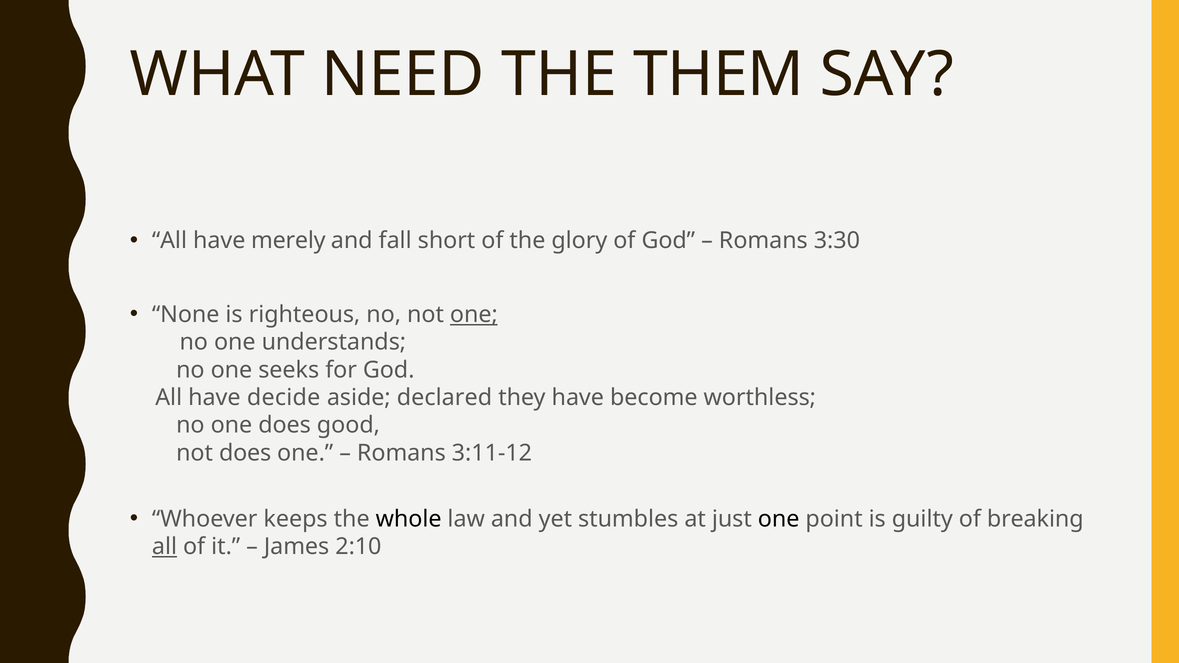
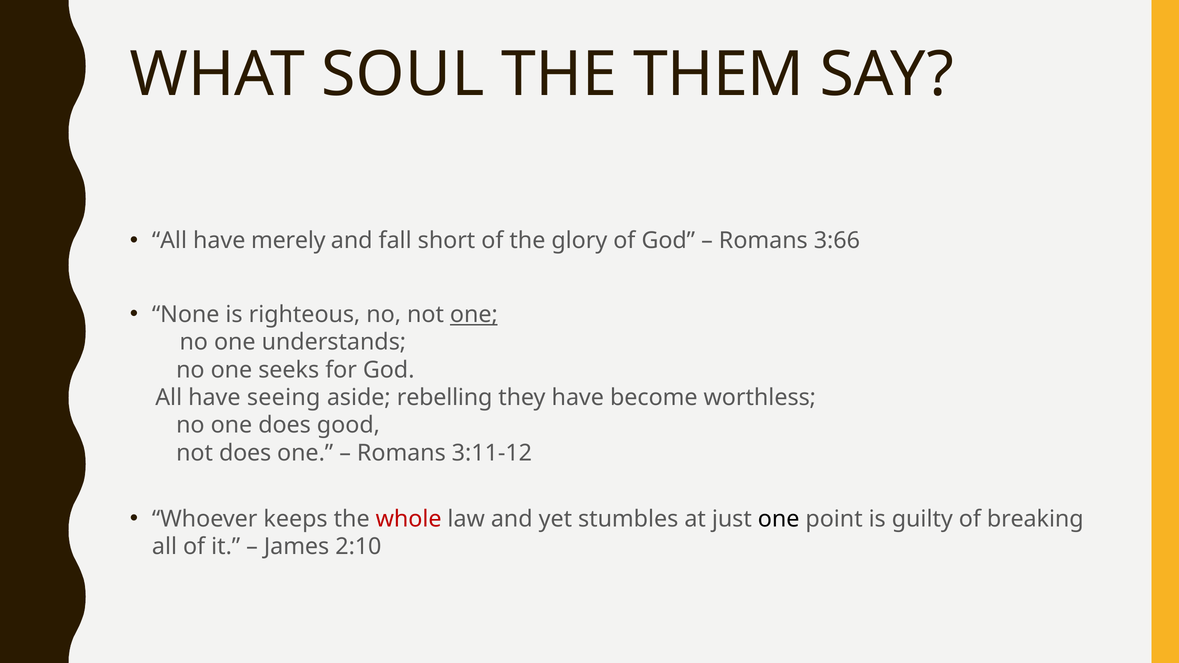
NEED: NEED -> SOUL (403, 75)
3:30: 3:30 -> 3:66 (837, 241)
decide: decide -> seeing (284, 398)
declared: declared -> rebelling (445, 398)
whole colour: black -> red (409, 519)
all underline: present -> none (165, 547)
